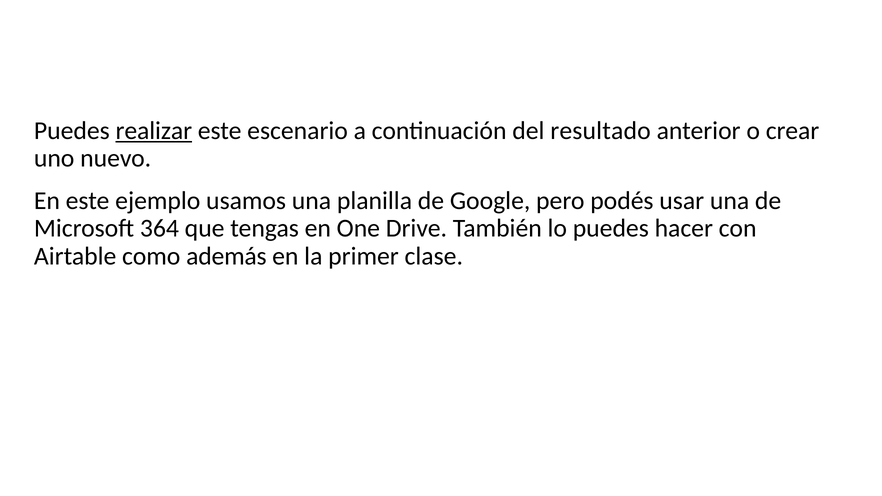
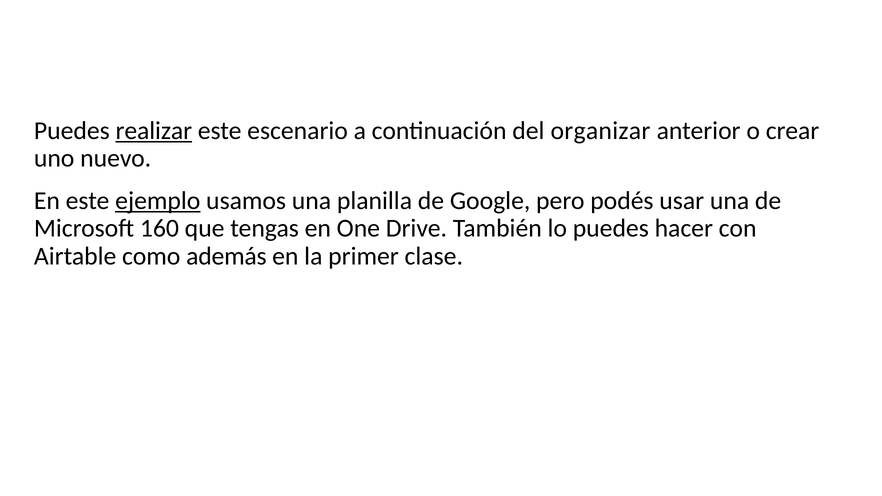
resultado: resultado -> organizar (600, 131)
ejemplo underline: none -> present (158, 201)
364: 364 -> 160 (159, 229)
